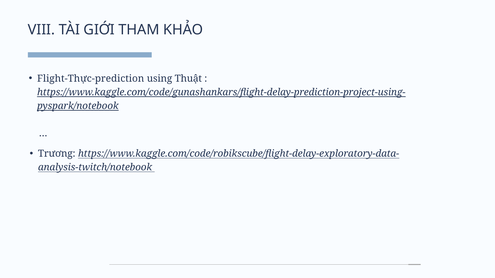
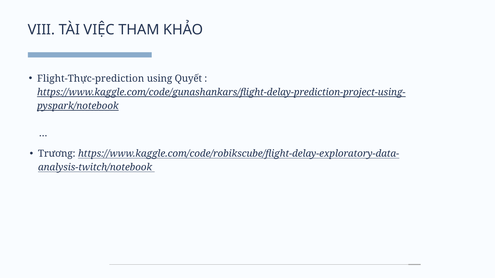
GIỚI: GIỚI -> VIỆC (99, 30)
Thuật: Thuật -> Quyết (188, 79)
